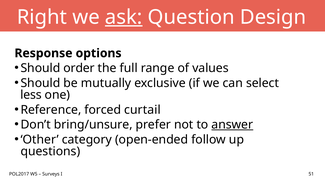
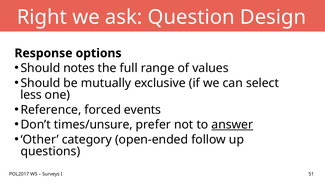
ask underline: present -> none (124, 17)
order: order -> notes (79, 68)
curtail: curtail -> events (143, 110)
bring/unsure: bring/unsure -> times/unsure (93, 125)
